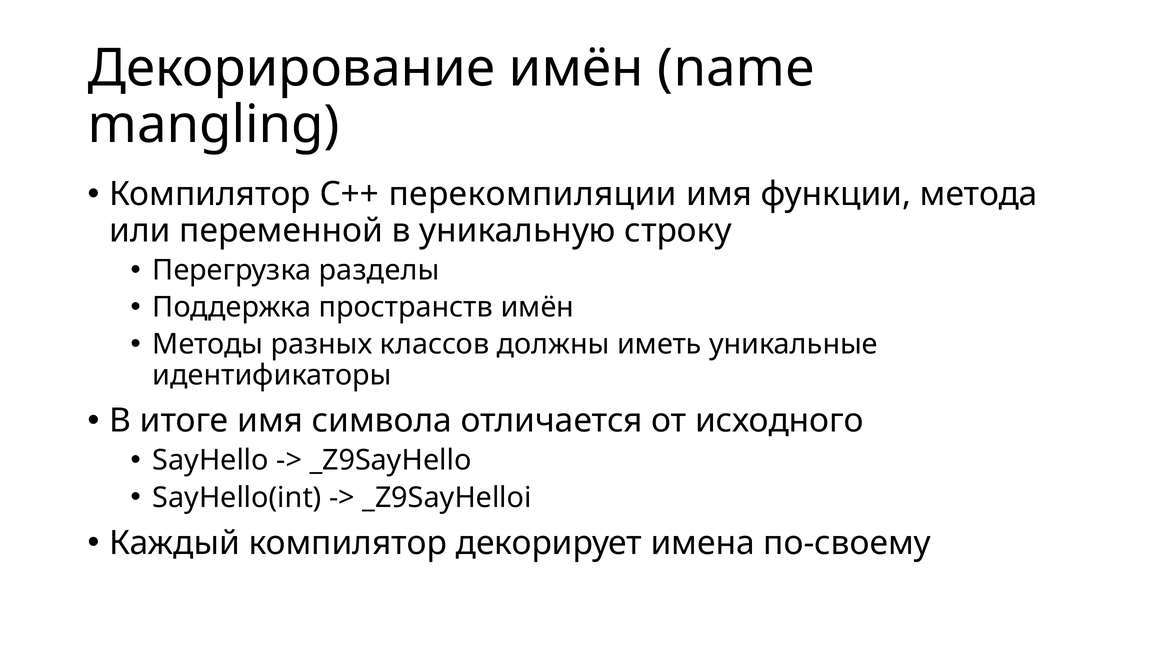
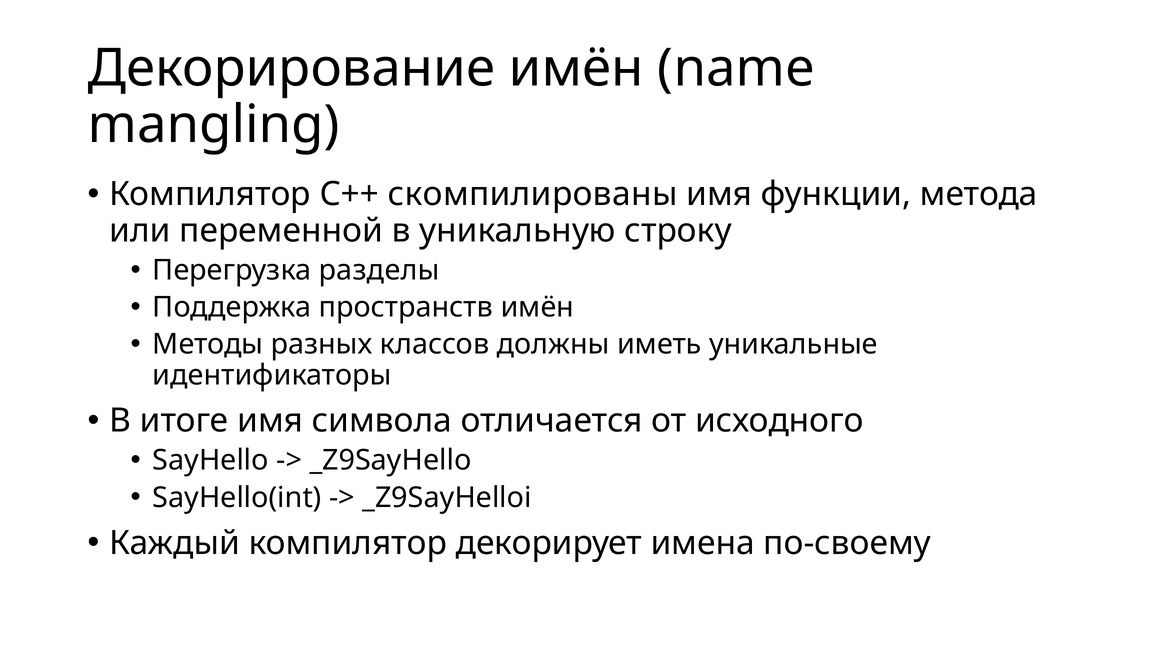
перекомпиляции: перекомпиляции -> скомпилированы (533, 195)
